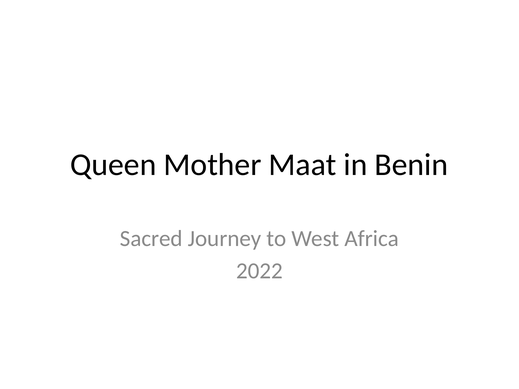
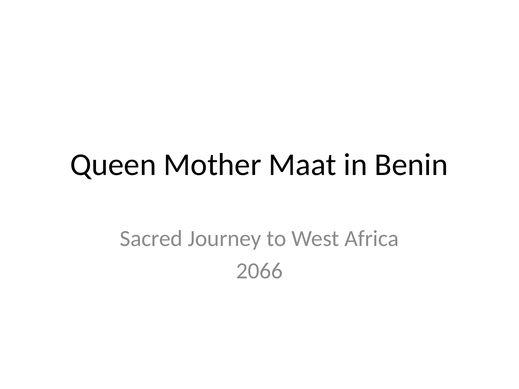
2022: 2022 -> 2066 (259, 271)
